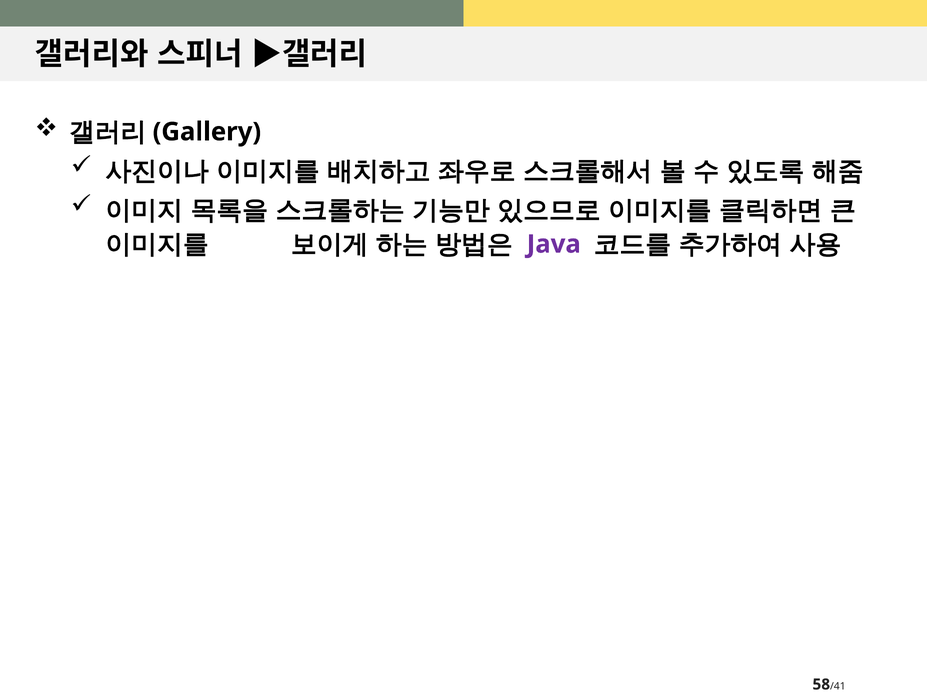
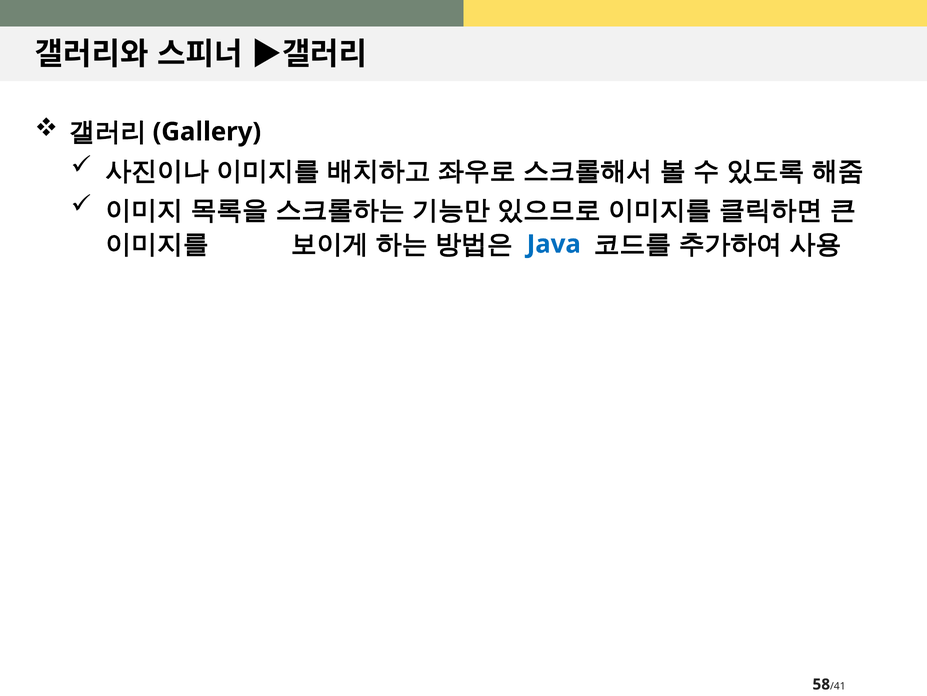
Java colour: purple -> blue (554, 244)
